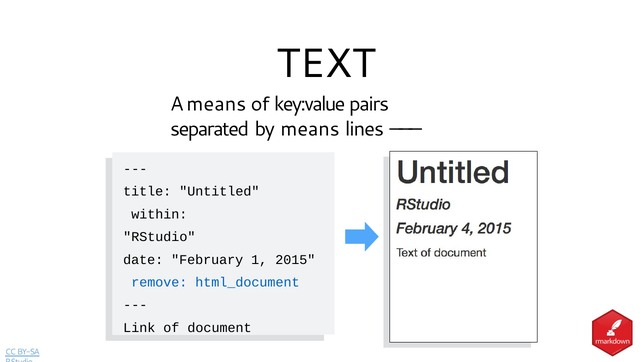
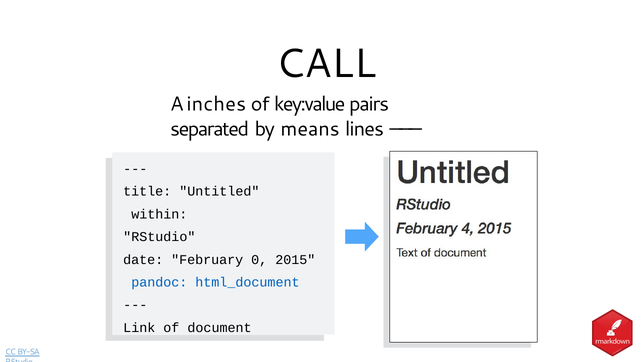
TEXT: TEXT -> CALL (326, 64)
A means: means -> inches (216, 104)
1: 1 -> 0 (259, 259)
remove: remove -> pandoc (159, 282)
